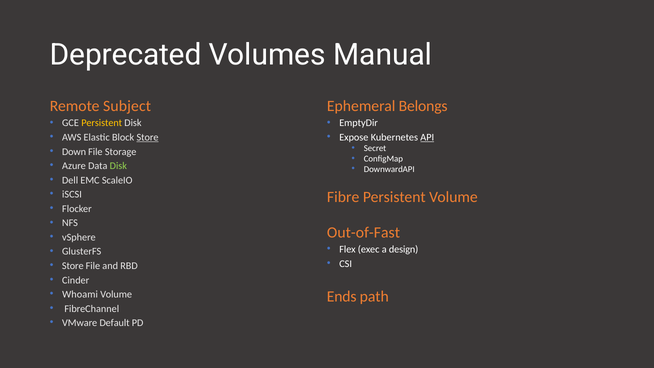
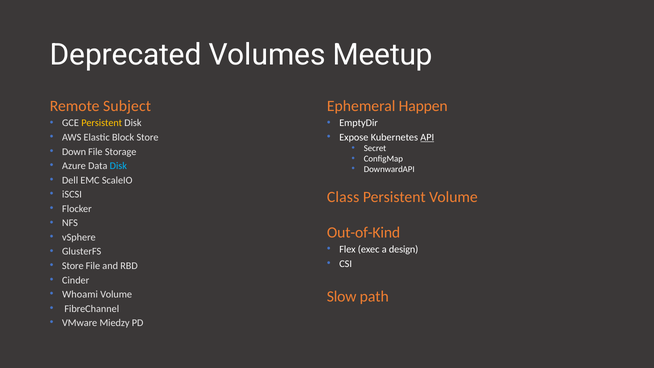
Manual: Manual -> Meetup (383, 55)
Belongs: Belongs -> Happen (423, 106)
Store underline: present -> none (148, 137)
Disk colour: light green -> light blue (118, 166)
Fibre: Fibre -> Class (343, 197)
Out-of-Fast: Out-of-Fast -> Out-of-Kind (364, 232)
Ends: Ends -> Slow (342, 296)
Default: Default -> Miedzy (115, 323)
